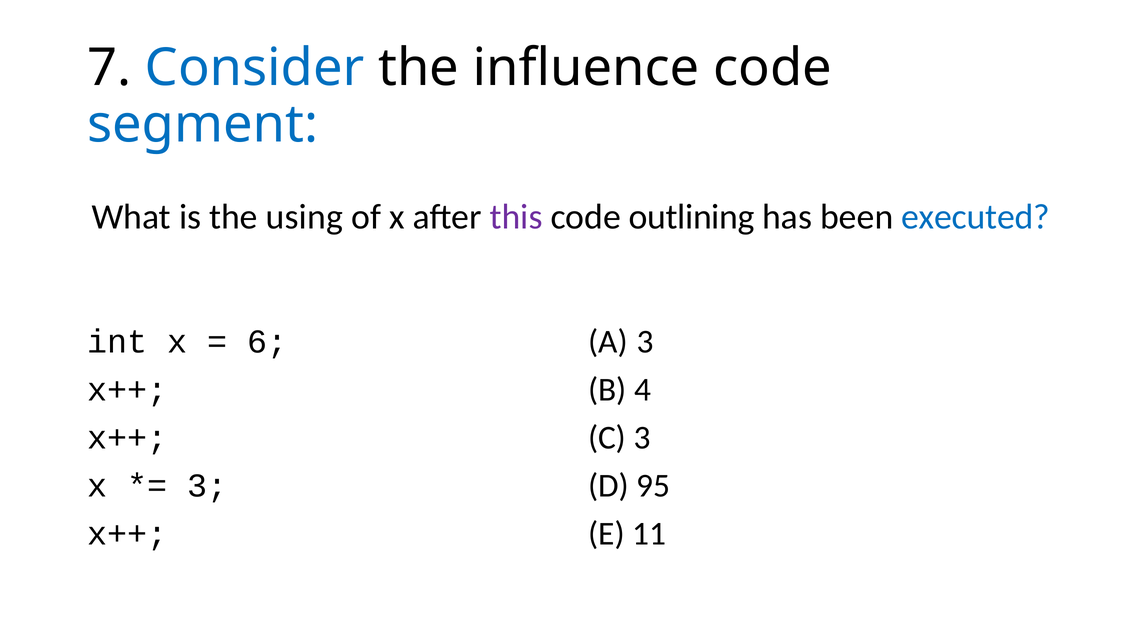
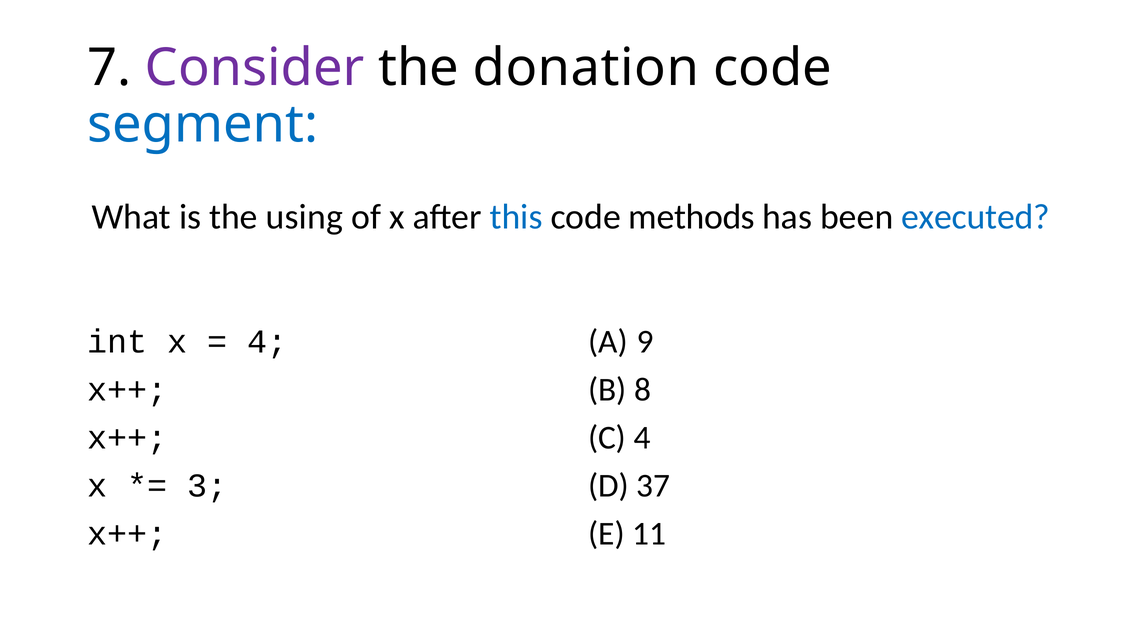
Consider colour: blue -> purple (255, 68)
influence: influence -> donation (586, 68)
this colour: purple -> blue (516, 217)
outlining: outlining -> methods (692, 217)
3: 3 -> 9 (645, 342)
6: 6 -> 4 (267, 342)
4: 4 -> 8 (642, 390)
C 3: 3 -> 4 (642, 438)
95: 95 -> 37 (653, 486)
